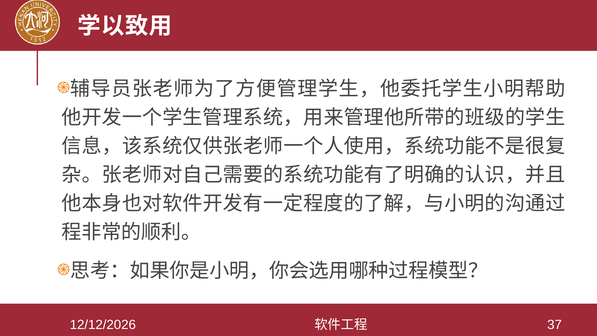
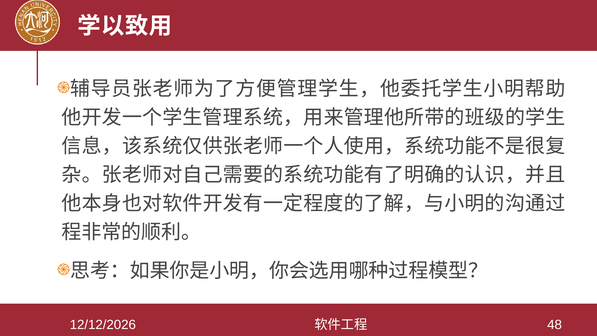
37: 37 -> 48 (555, 324)
